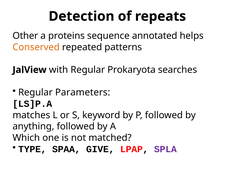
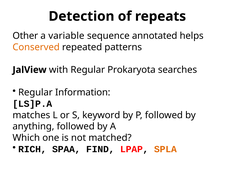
proteins: proteins -> variable (66, 36)
Parameters: Parameters -> Information (83, 93)
TYPE: TYPE -> RICH (32, 149)
GIVE: GIVE -> FIND (100, 149)
SPLA colour: purple -> orange (165, 149)
